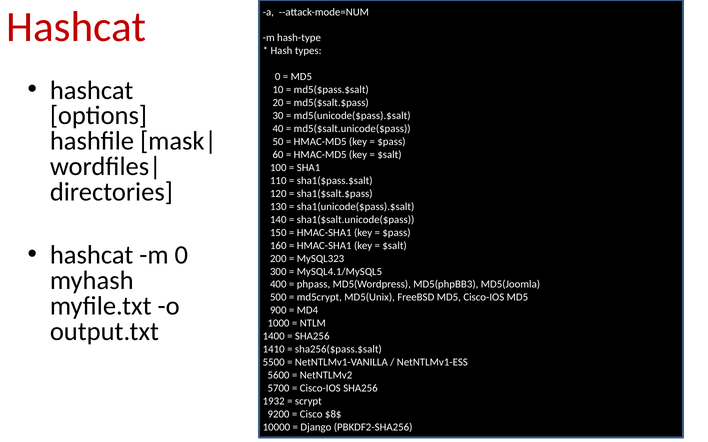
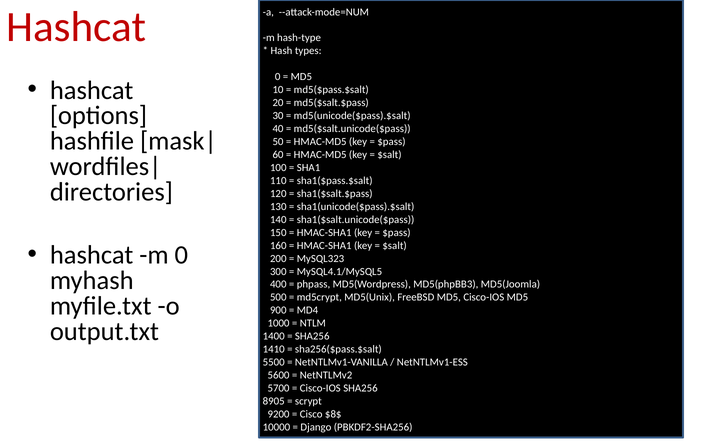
1932: 1932 -> 8905 (274, 402)
